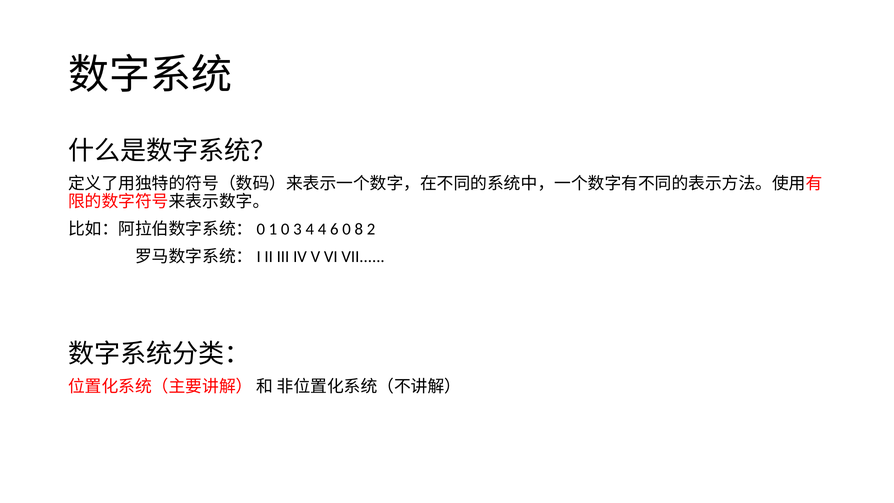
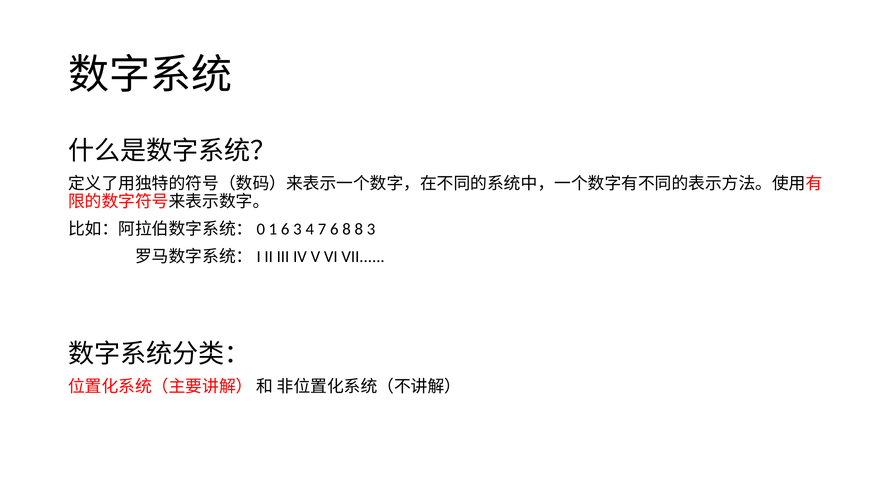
1 0: 0 -> 6 (285, 229)
4 4: 4 -> 7 (322, 229)
6 0: 0 -> 8 (347, 229)
8 2: 2 -> 3 (371, 229)
